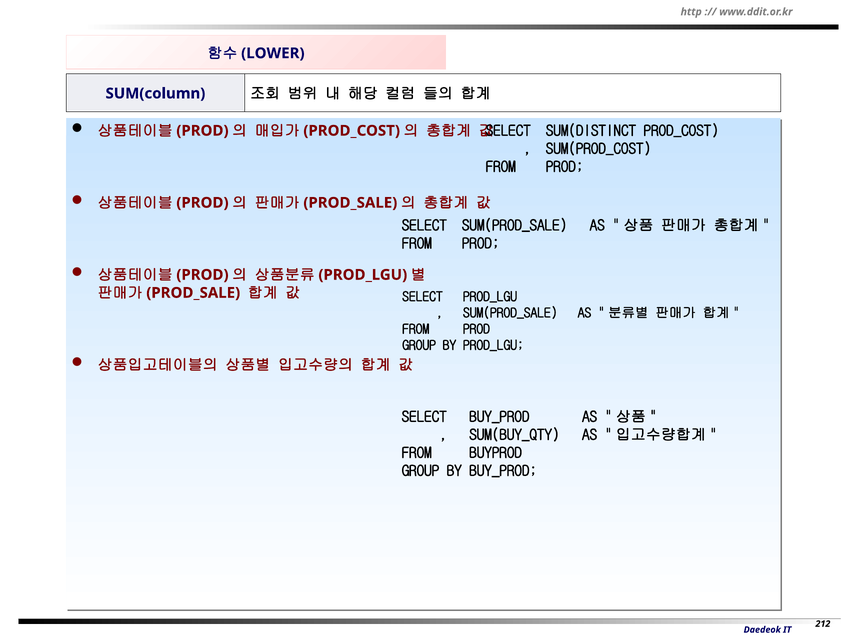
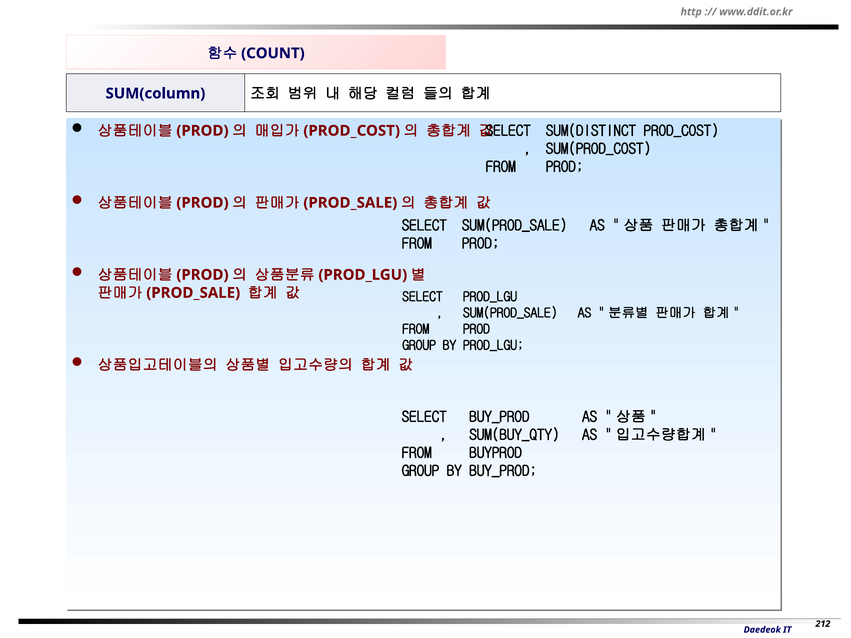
LOWER: LOWER -> COUNT (273, 53)
